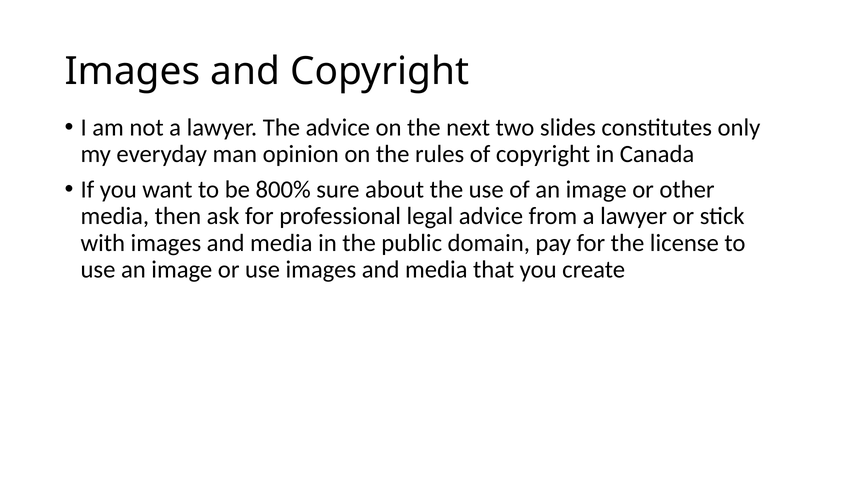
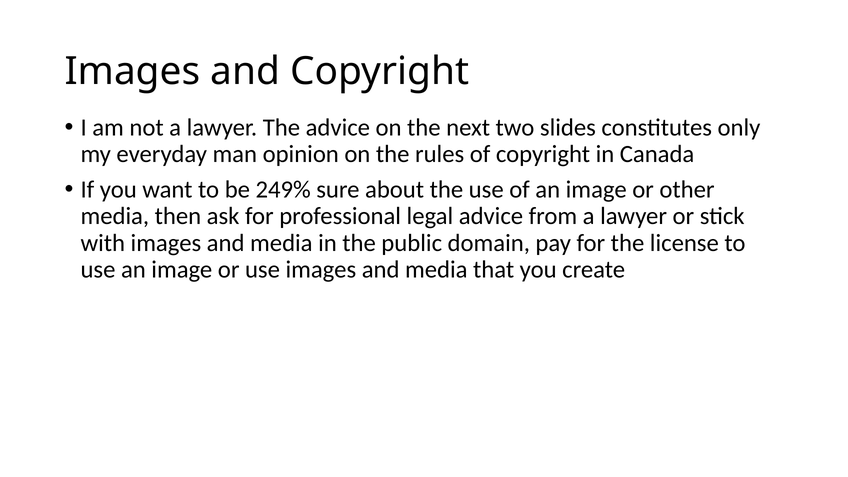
800%: 800% -> 249% (283, 190)
